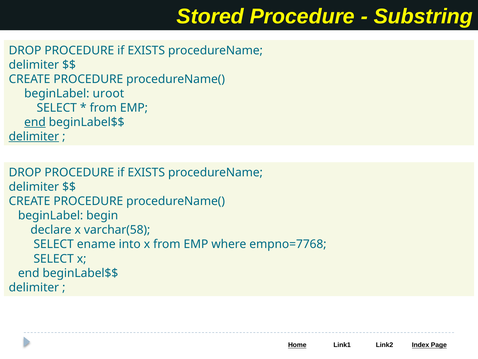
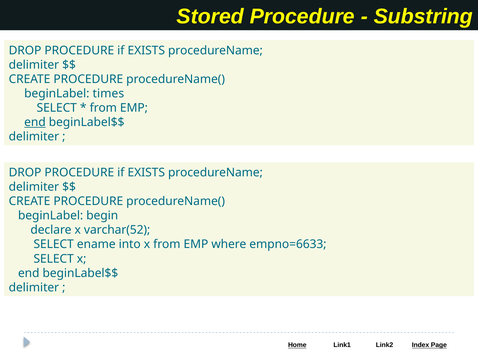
uroot: uroot -> times (108, 93)
delimiter underline: present -> none (34, 136)
varchar(58: varchar(58 -> varchar(52 (117, 230)
empno=7768: empno=7768 -> empno=6633 (288, 244)
